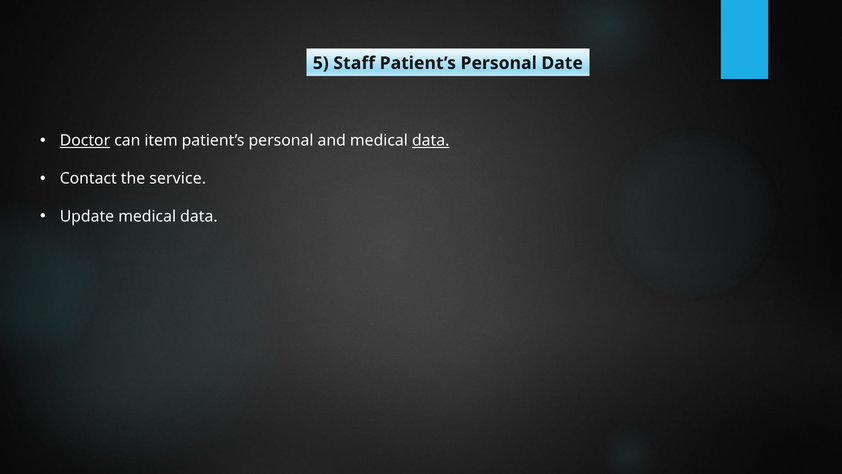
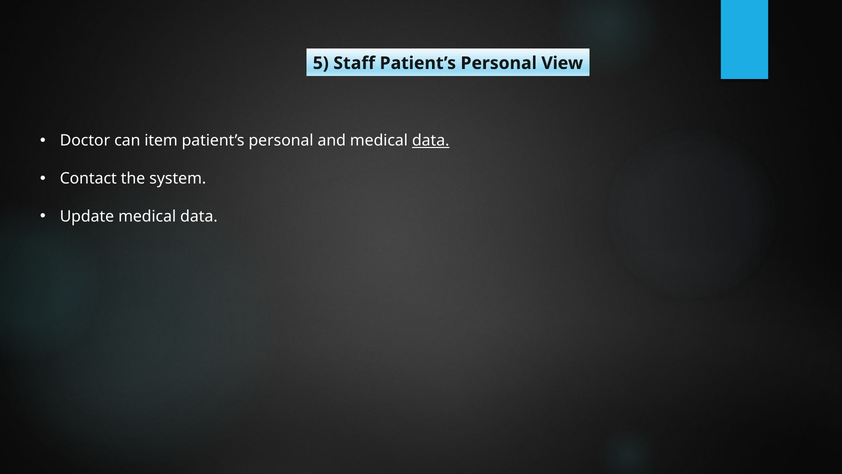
Date: Date -> View (562, 63)
Doctor underline: present -> none (85, 141)
service: service -> system (178, 178)
